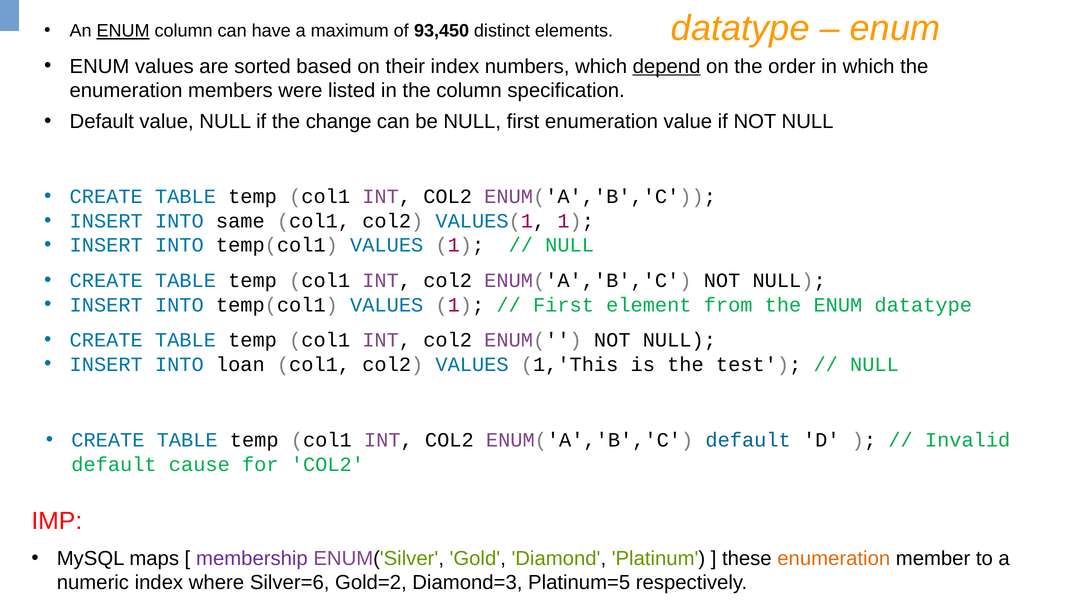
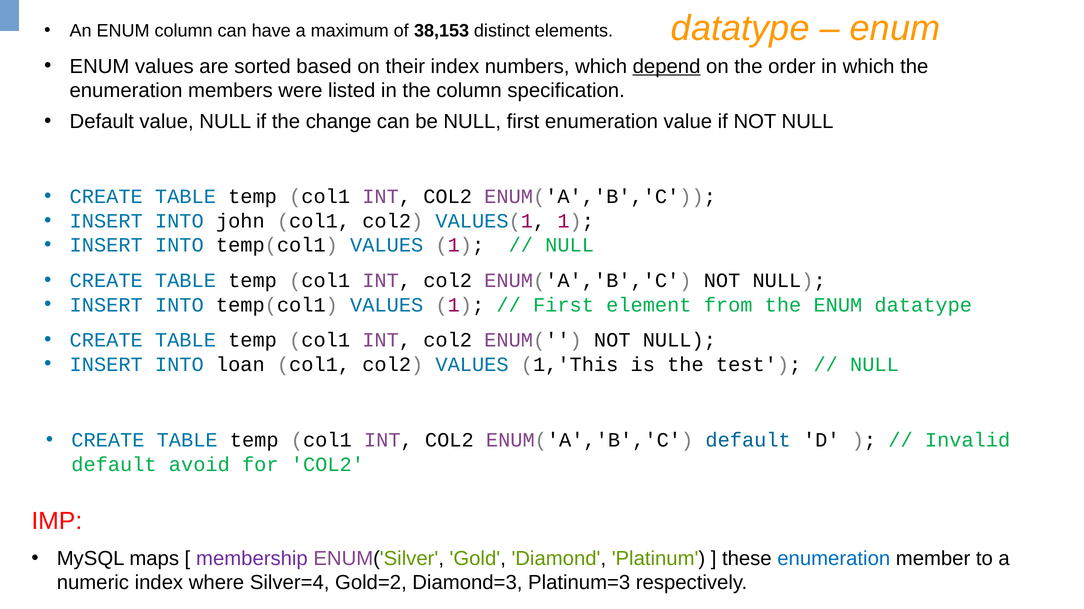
ENUM underline: present -> none (123, 31)
93,450: 93,450 -> 38,153 (442, 31)
same: same -> john (240, 221)
cause: cause -> avoid (199, 465)
enumeration colour: orange -> blue (834, 559)
Silver=6: Silver=6 -> Silver=4 (290, 583)
Platinum=5: Platinum=5 -> Platinum=3 (579, 583)
